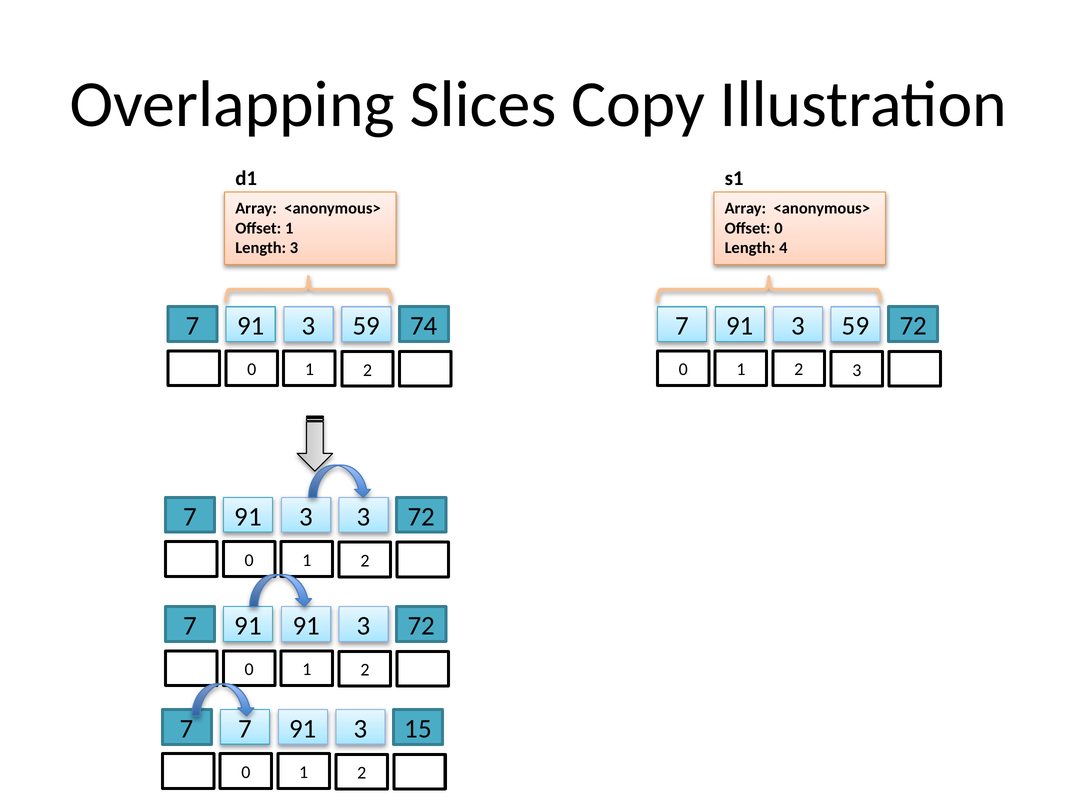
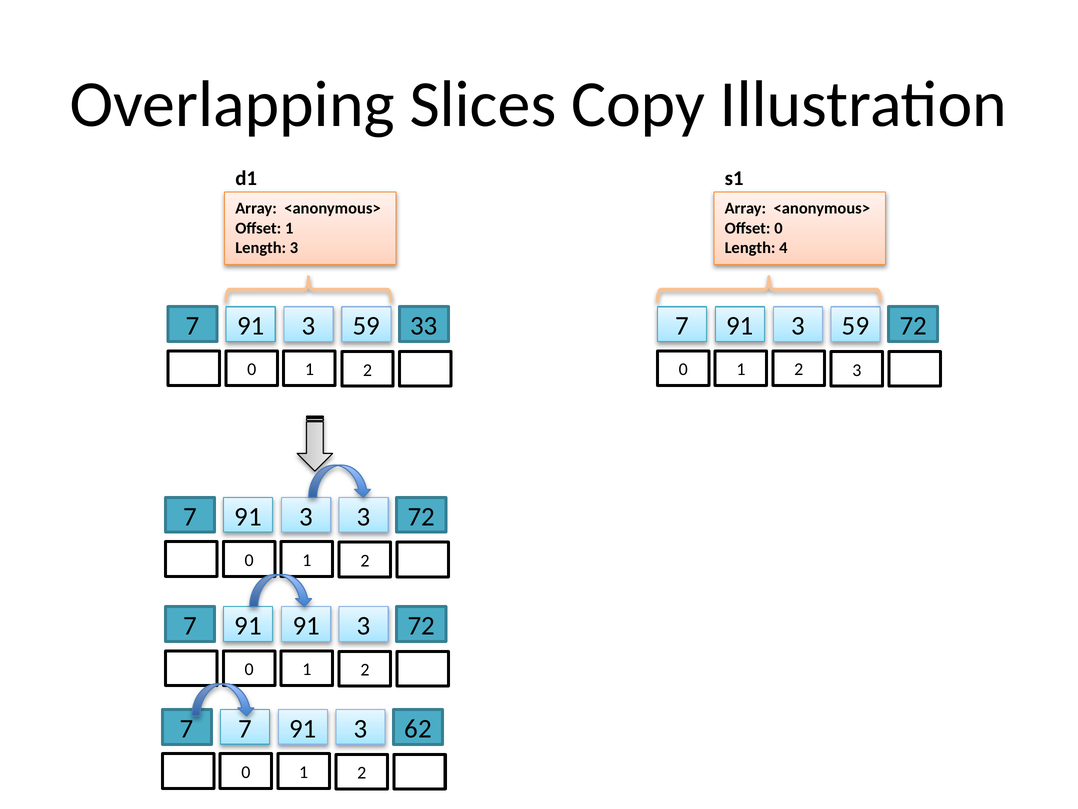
74: 74 -> 33 (424, 326)
15: 15 -> 62 (418, 728)
